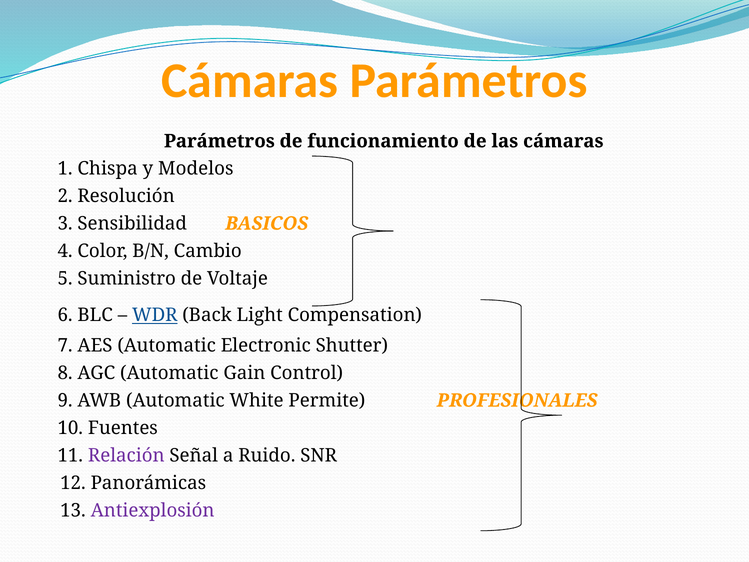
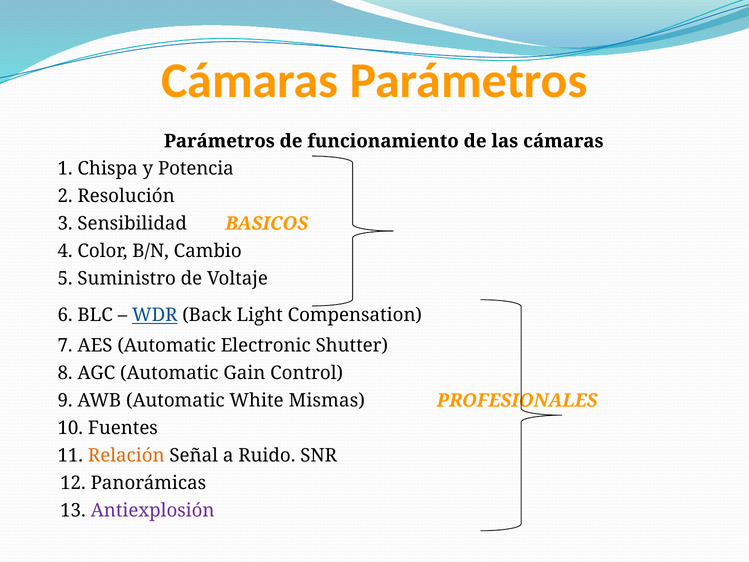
Modelos: Modelos -> Potencia (196, 169)
Permite: Permite -> Mismas (327, 400)
Relación colour: purple -> orange (126, 455)
